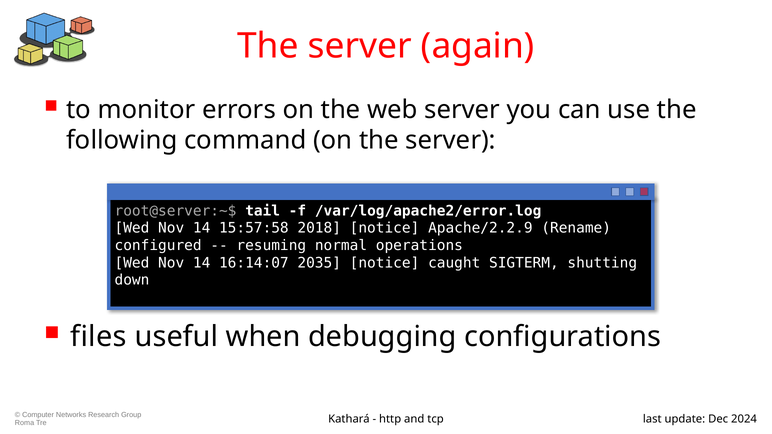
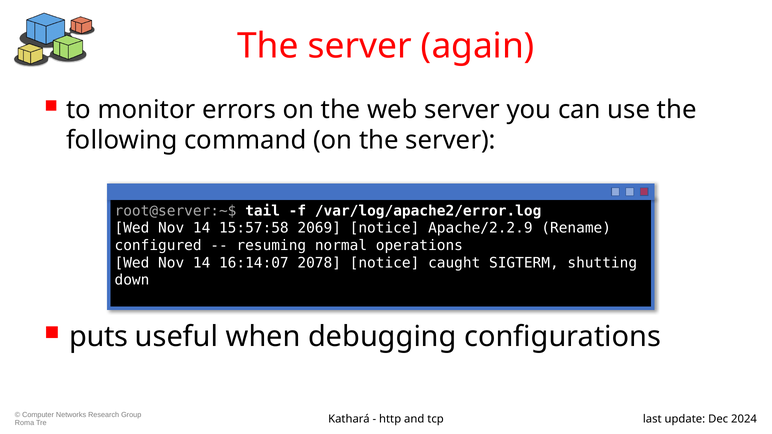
2018: 2018 -> 2069 (319, 228)
2035: 2035 -> 2078 (319, 263)
files: files -> puts (99, 337)
